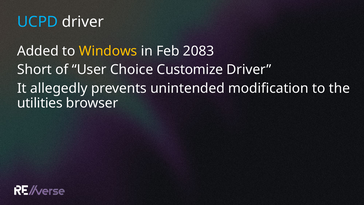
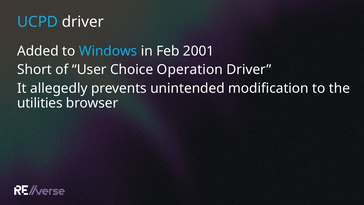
Windows colour: yellow -> light blue (108, 51)
2083: 2083 -> 2001 (199, 51)
Customize: Customize -> Operation (190, 70)
